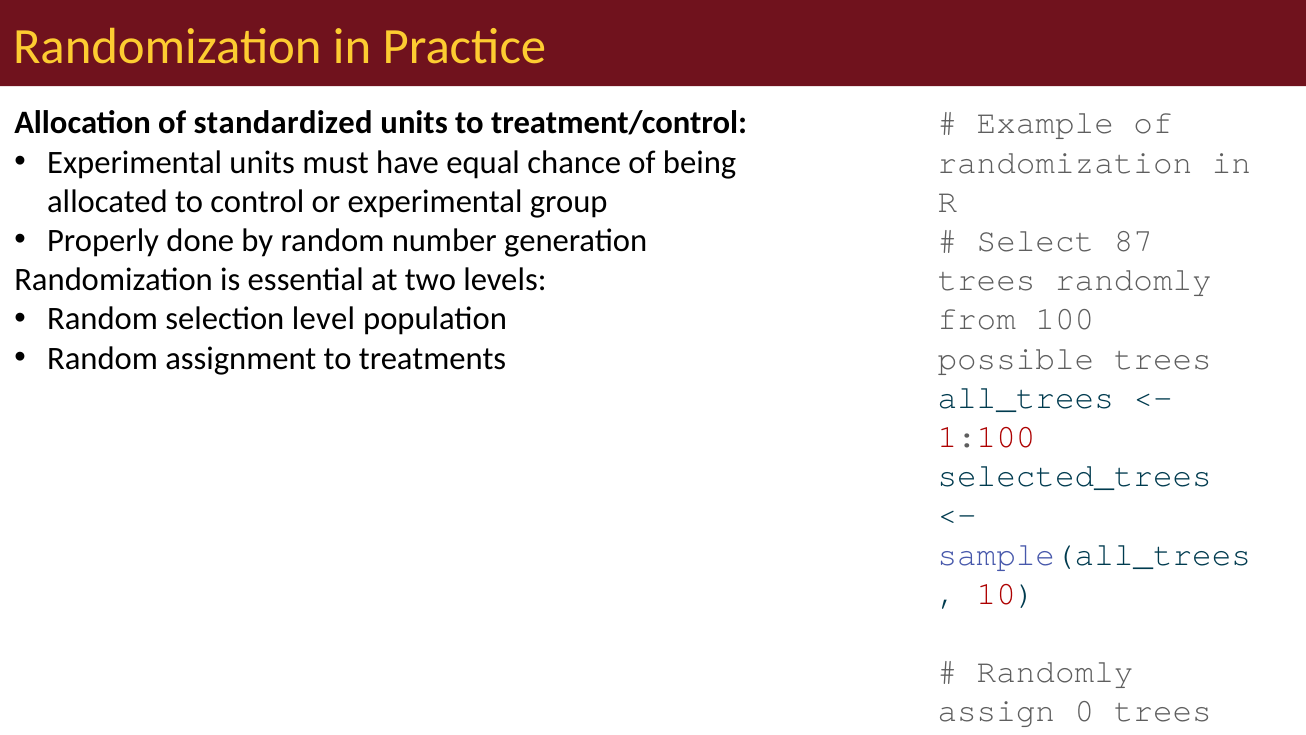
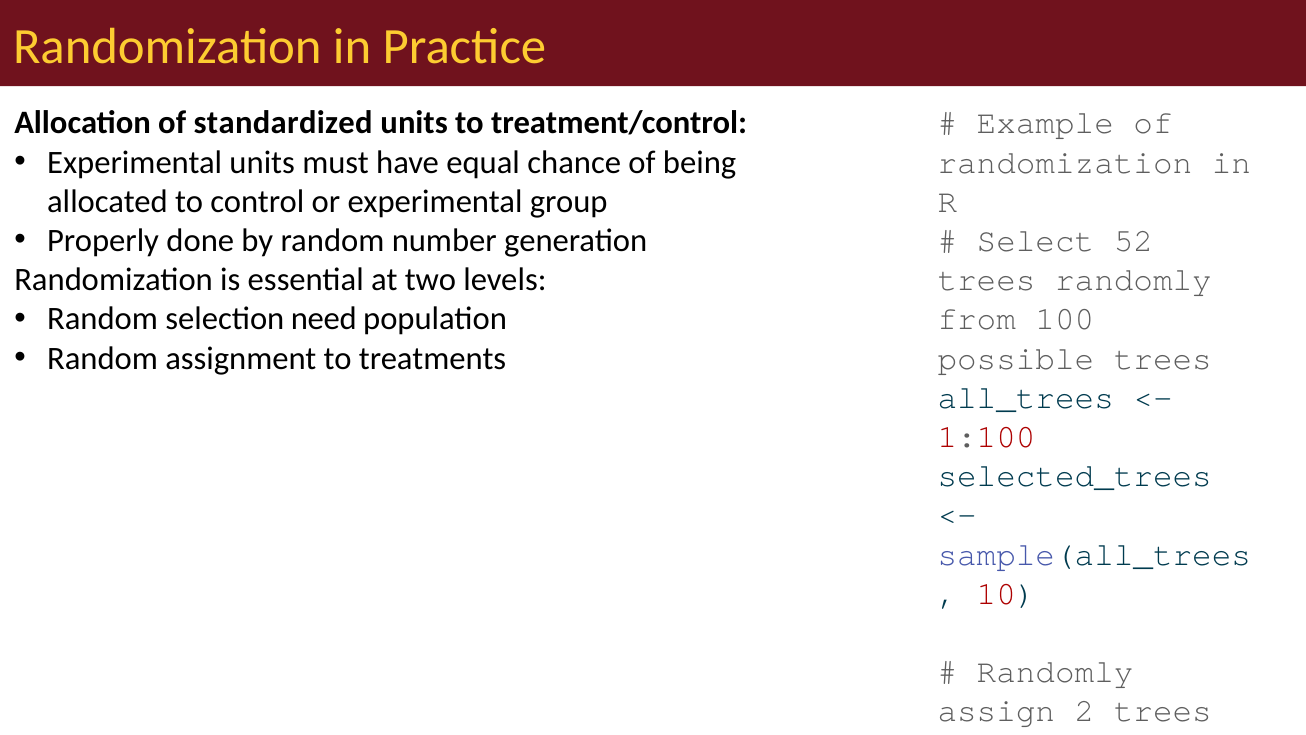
87: 87 -> 52 (1133, 241)
level: level -> need (324, 319)
assign 0: 0 -> 2 (1084, 711)
